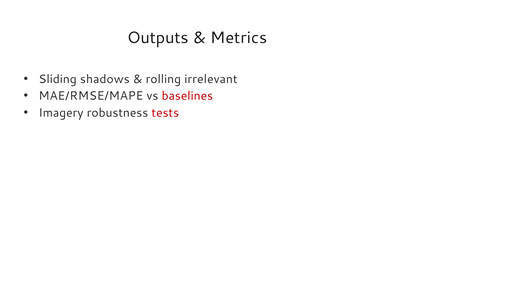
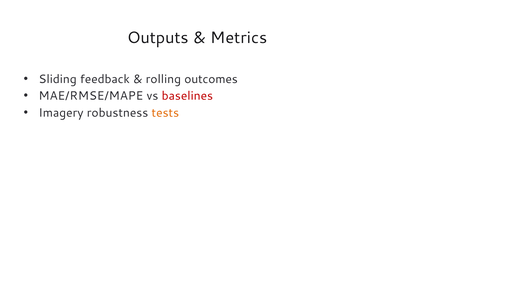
shadows: shadows -> feedback (105, 79)
irrelevant: irrelevant -> outcomes (211, 79)
tests colour: red -> orange (165, 113)
